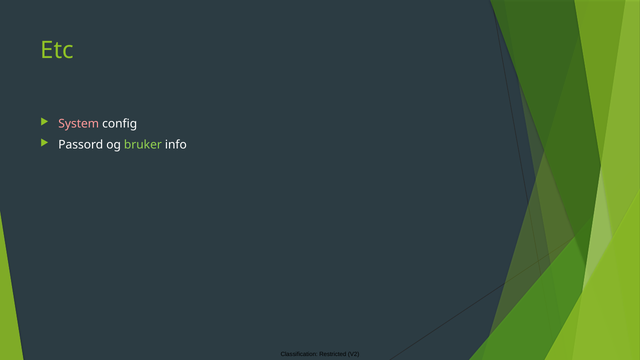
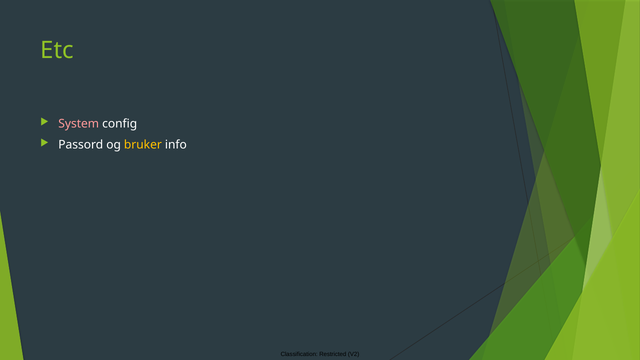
bruker colour: light green -> yellow (143, 145)
